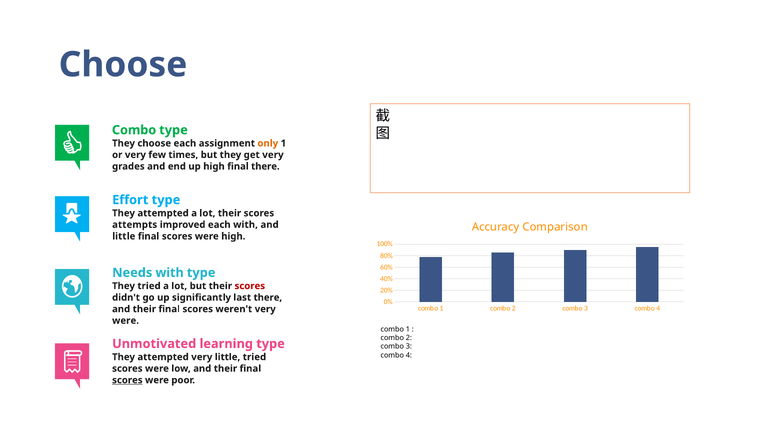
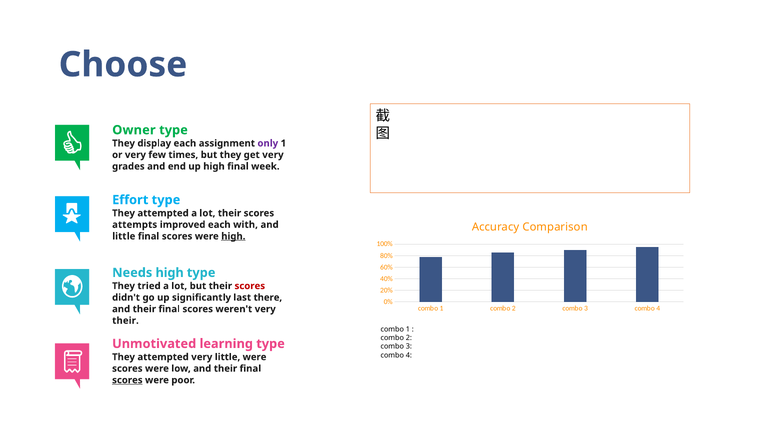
Combo: Combo -> Owner (134, 130)
They choose: choose -> display (154, 144)
only colour: orange -> purple (268, 144)
final there: there -> week (265, 167)
high underline: none -> present (233, 237)
Needs with: with -> high (170, 273)
were: were -> their (125, 321)
little tried: tried -> were (255, 358)
